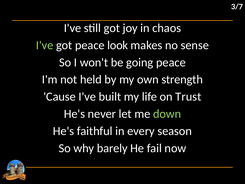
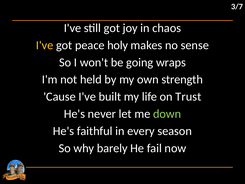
I've colour: light green -> yellow (45, 45)
look: look -> holy (118, 45)
going peace: peace -> wraps (171, 62)
